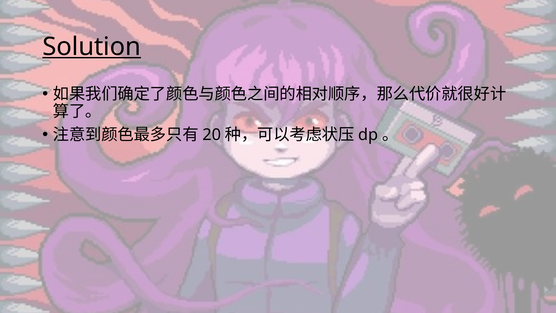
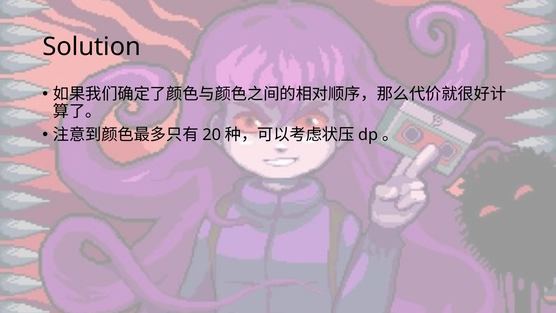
Solution underline: present -> none (92, 47)
